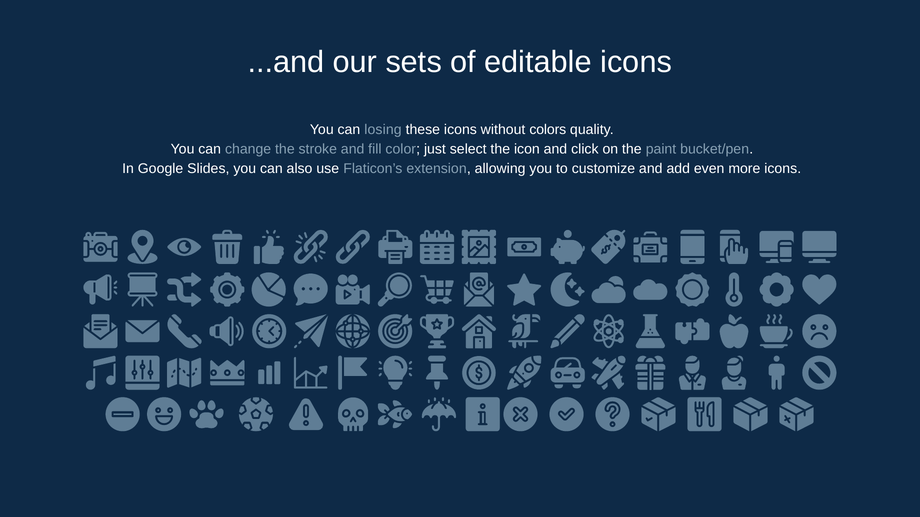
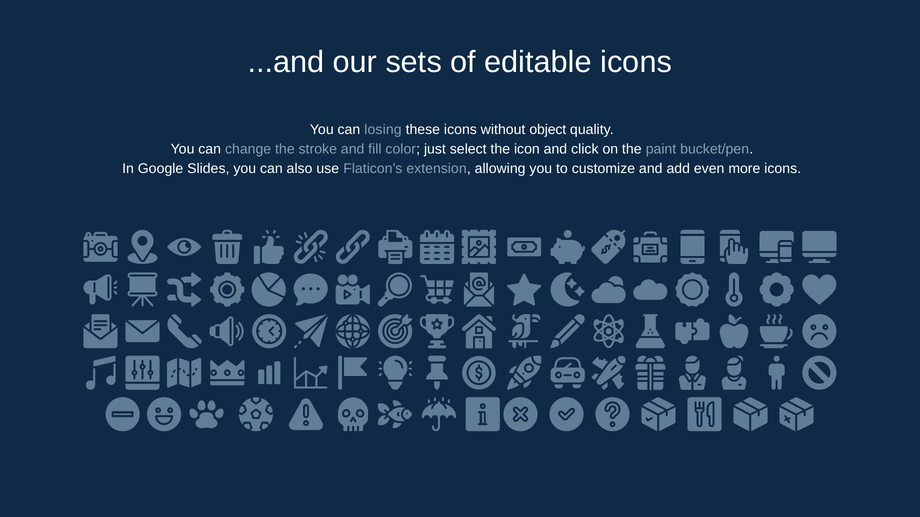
colors: colors -> object (548, 130)
